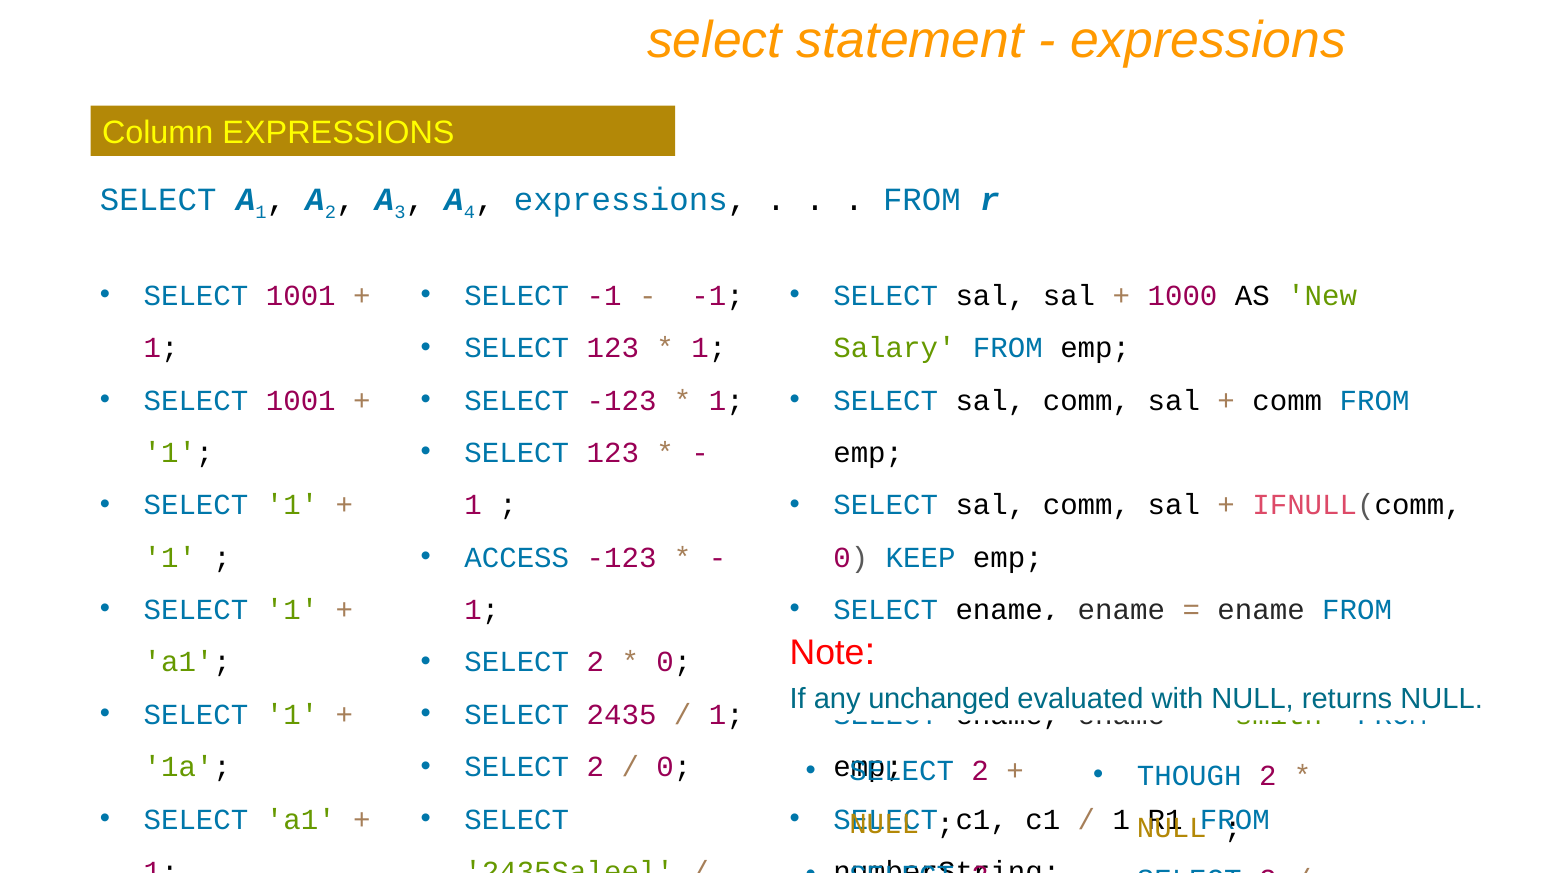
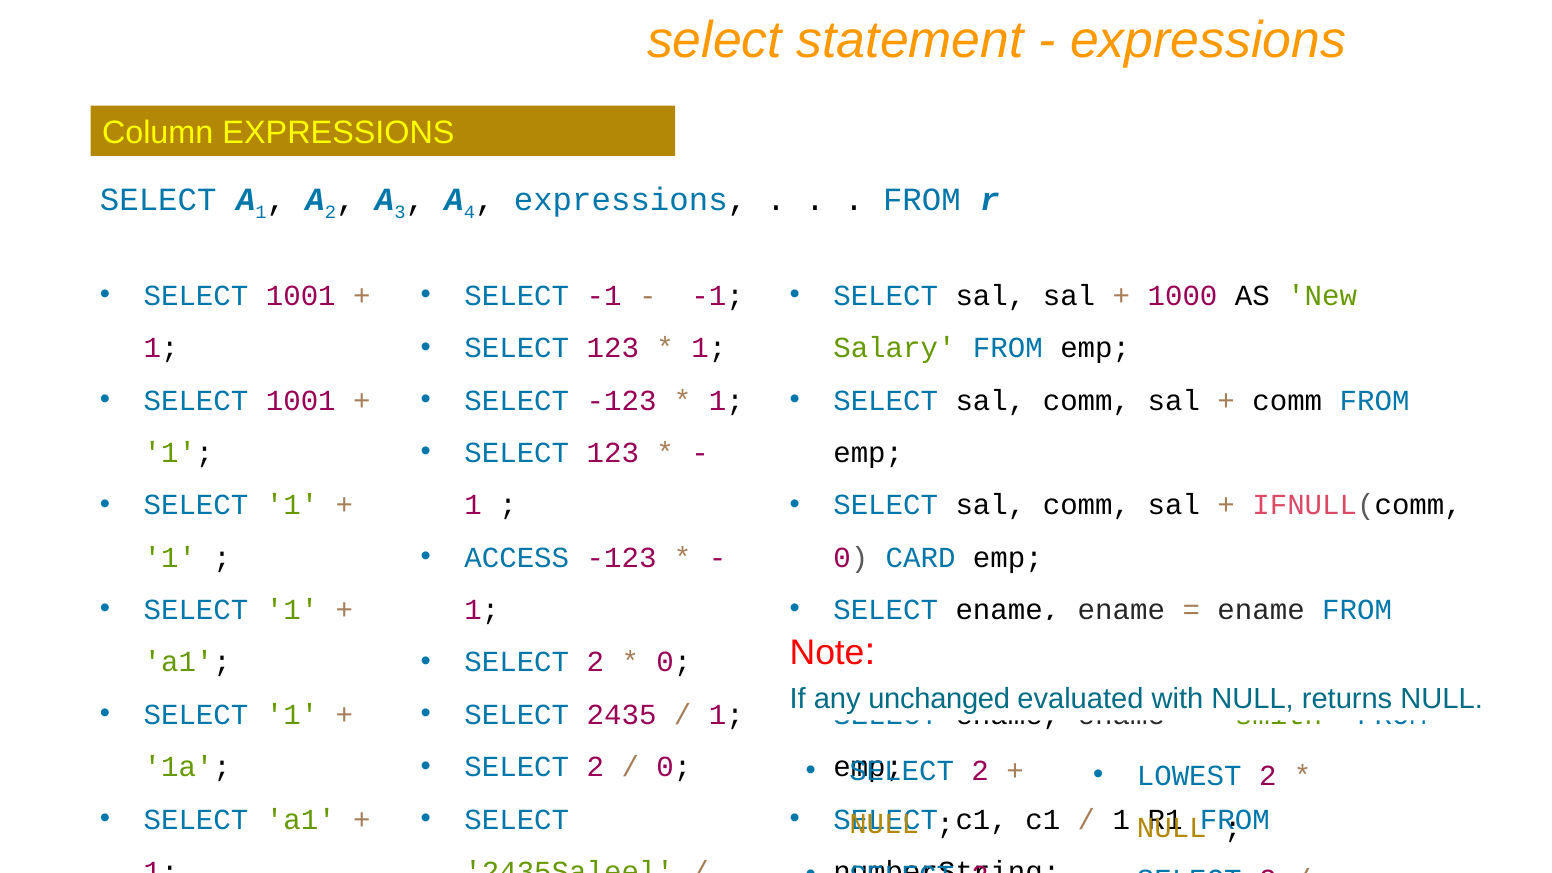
KEEP: KEEP -> CARD (921, 558)
THOUGH: THOUGH -> LOWEST (1189, 776)
